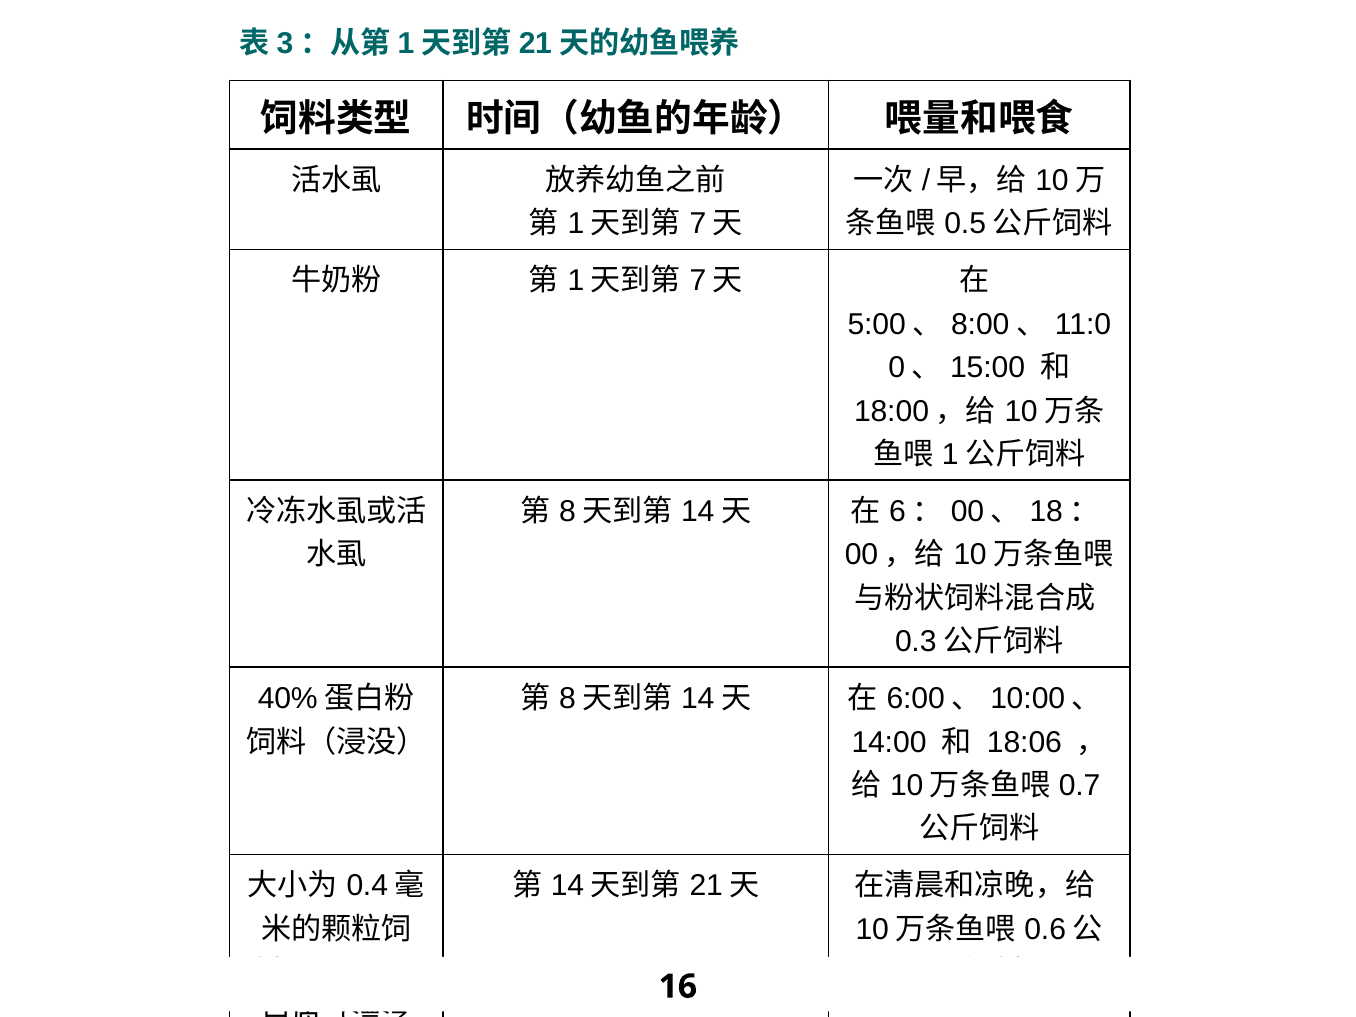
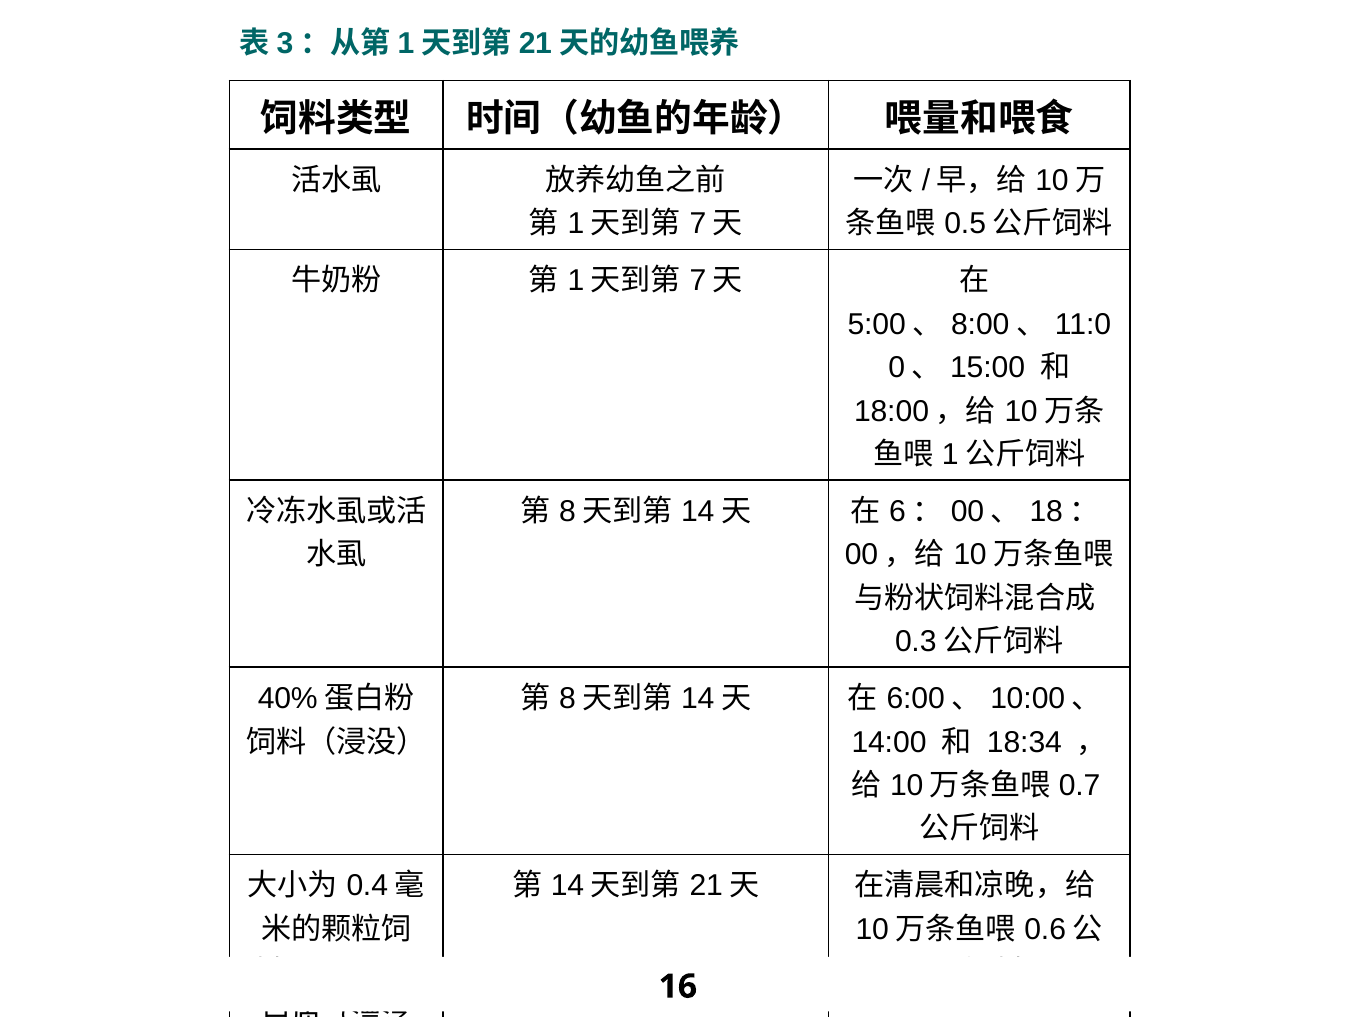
18:06: 18:06 -> 18:34 (1024, 742)
